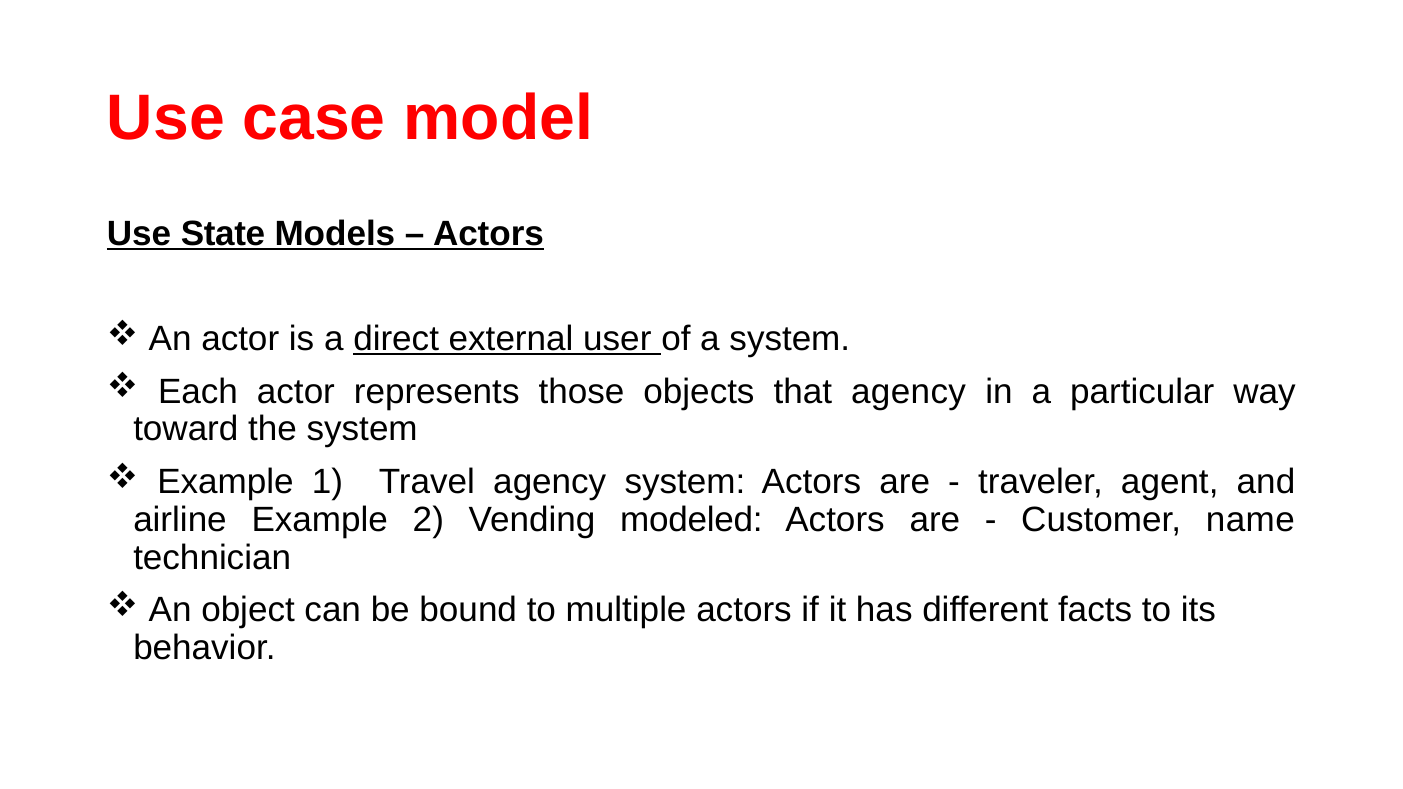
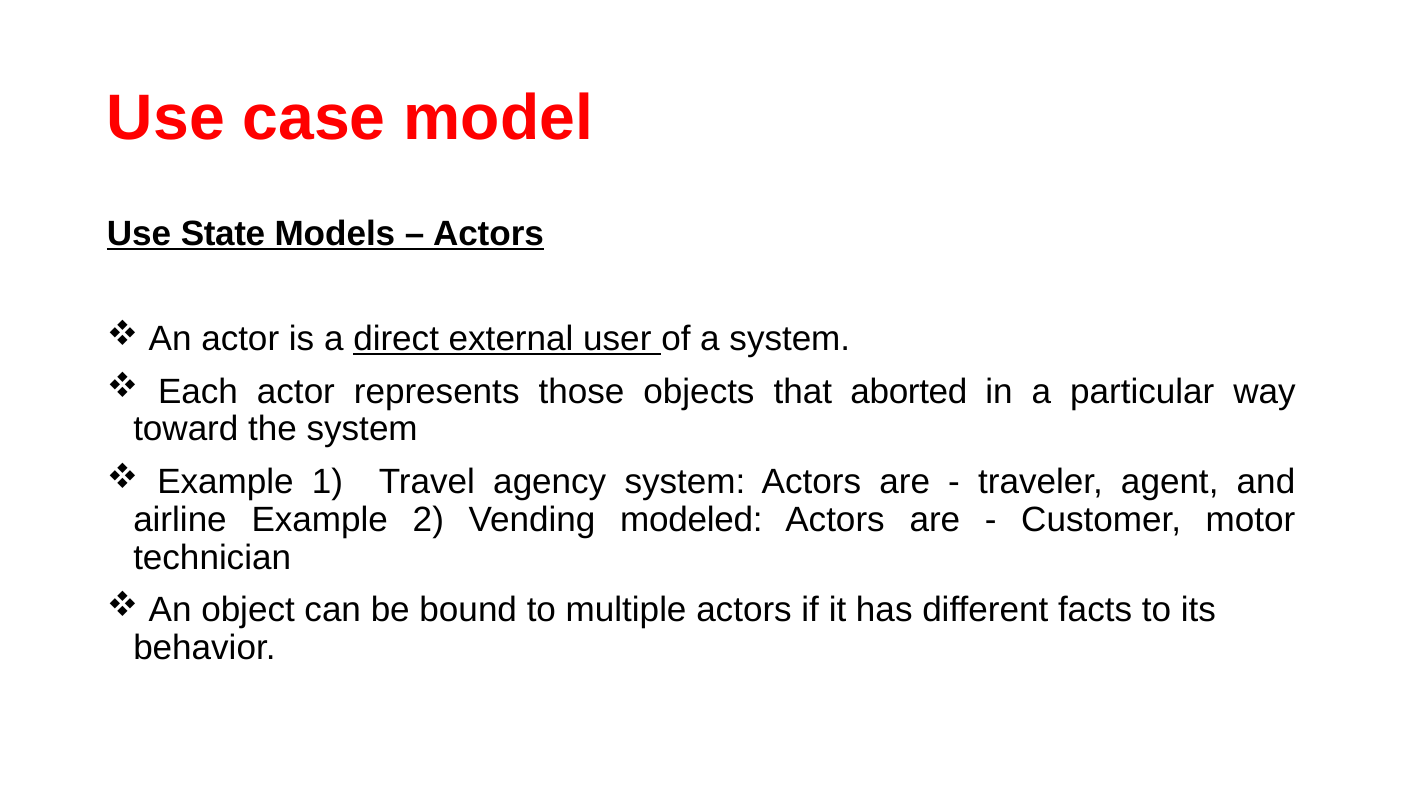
that agency: agency -> aborted (909, 392)
name: name -> motor (1251, 520)
